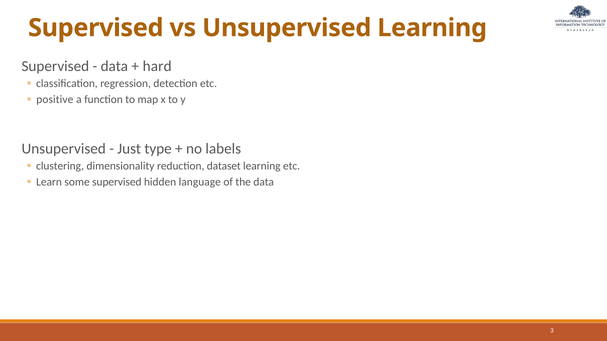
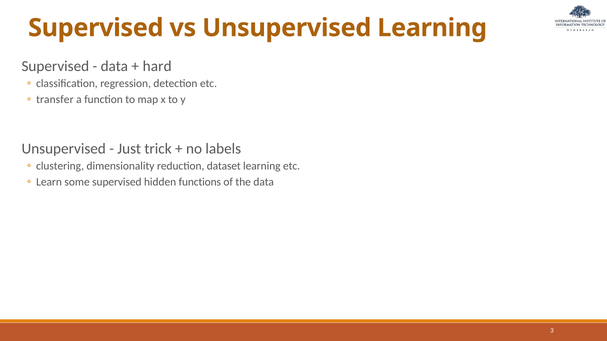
positive: positive -> transfer (55, 99)
type: type -> trick (158, 149)
language: language -> functions (200, 182)
